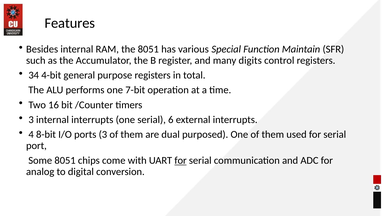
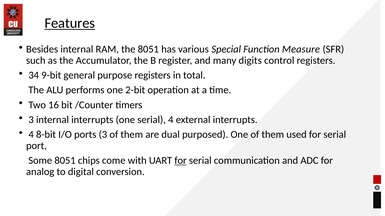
Features underline: none -> present (70, 23)
Maintain: Maintain -> Measure (301, 49)
4-bit: 4-bit -> 9-bit (51, 75)
7-bit: 7-bit -> 2-bit (135, 90)
serial 6: 6 -> 4 (171, 120)
